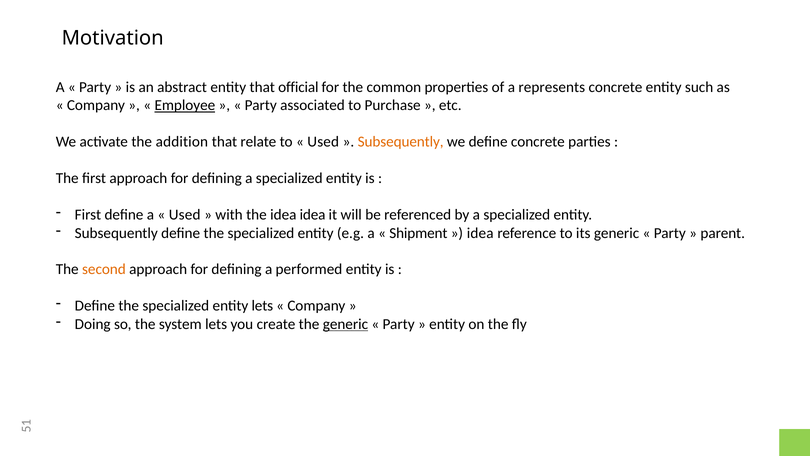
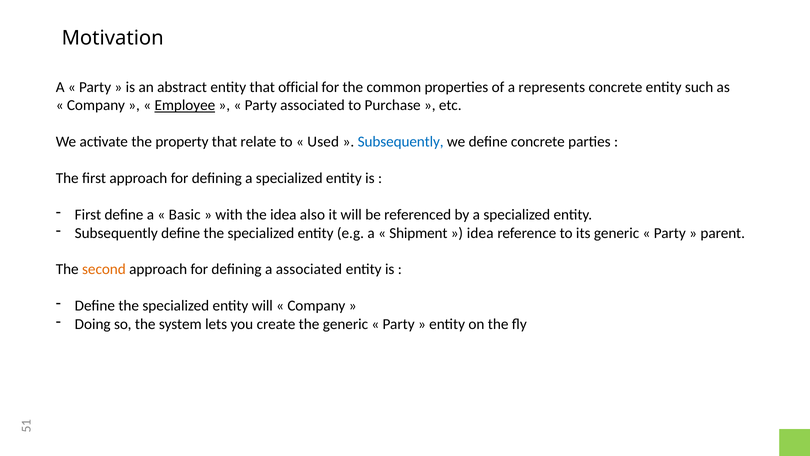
addition: addition -> property (182, 142)
Subsequently colour: orange -> blue (401, 142)
Used: Used -> Basic (185, 215)
idea idea: idea -> also (312, 215)
a performed: performed -> associated (309, 269)
entity lets: lets -> will (262, 306)
generic underline: present -> none (345, 324)
